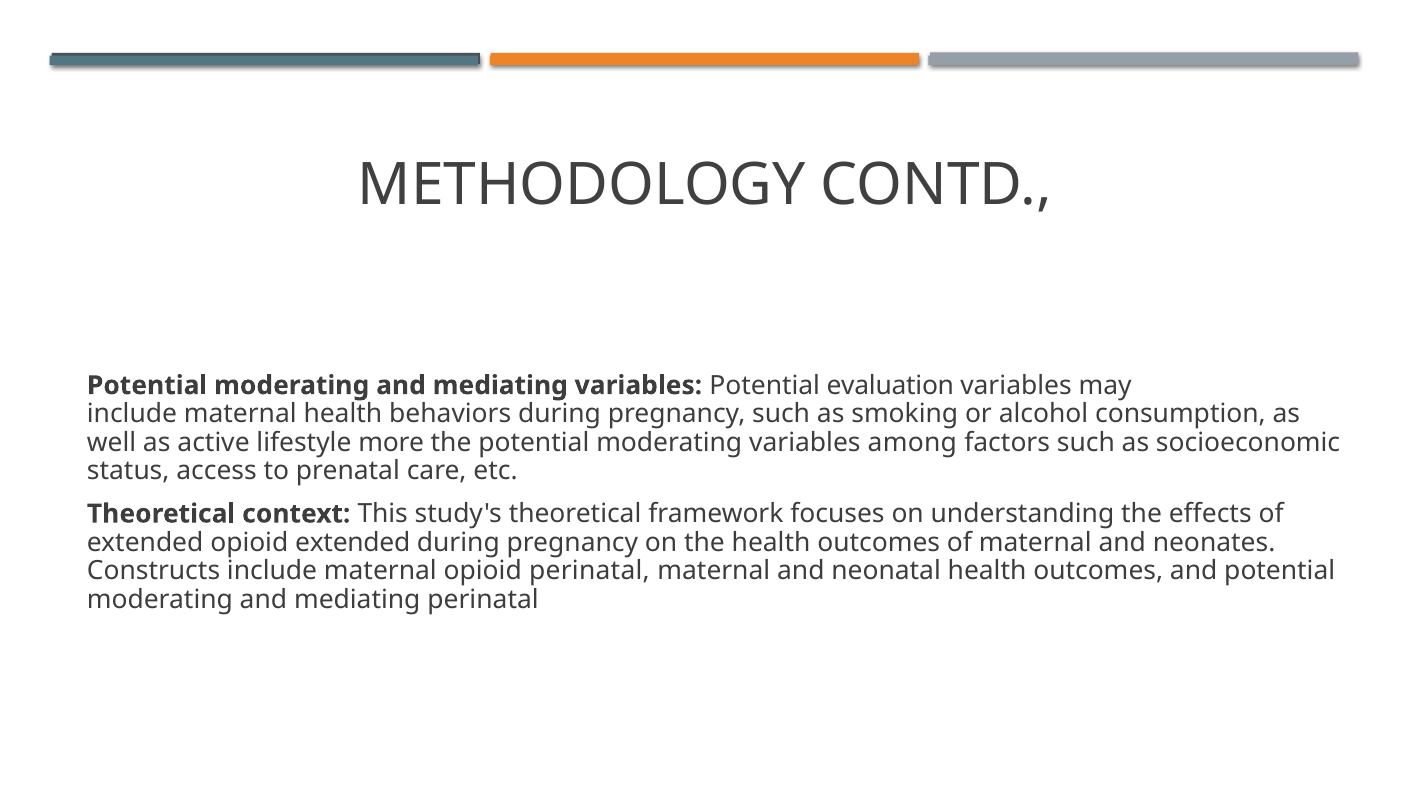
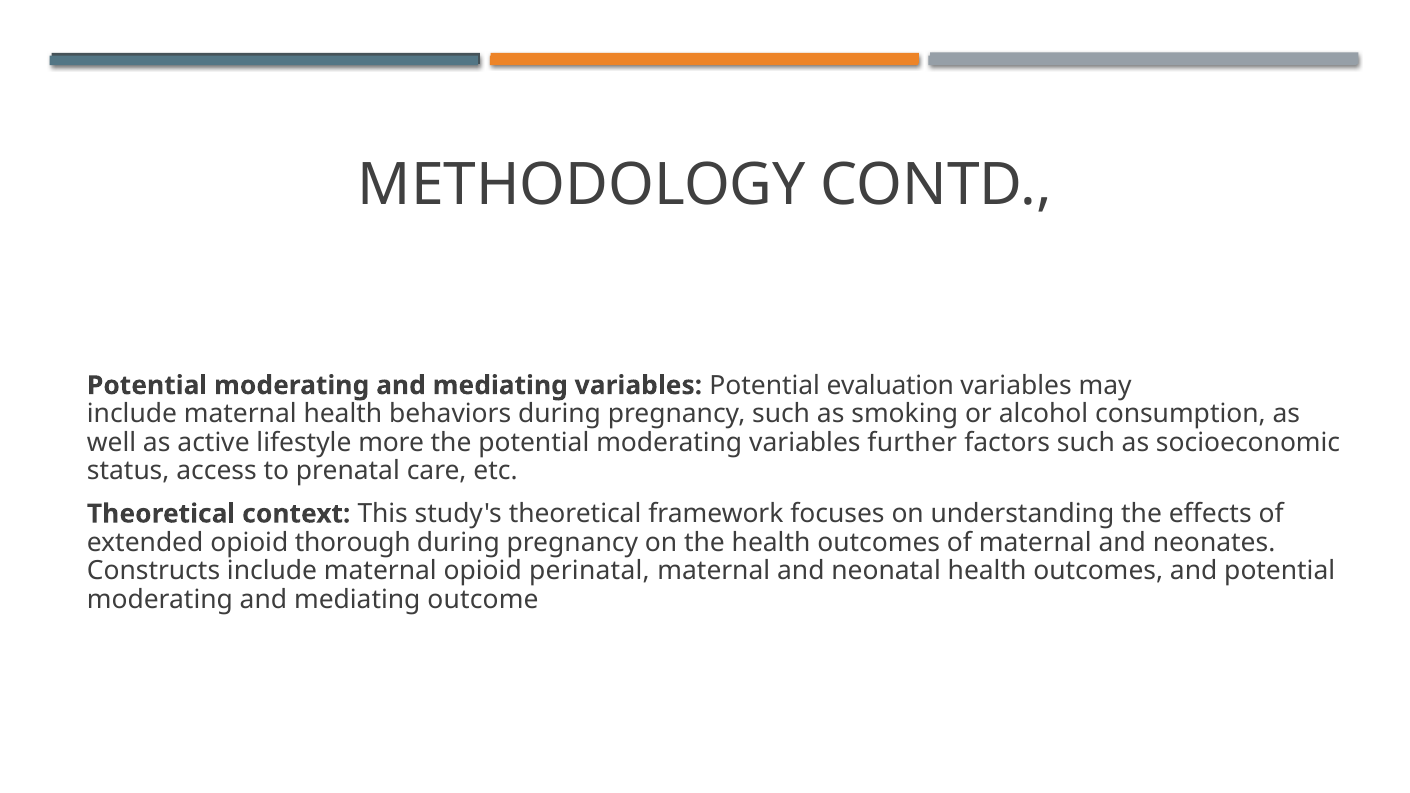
among: among -> further (912, 443)
opioid extended: extended -> thorough (353, 542)
mediating perinatal: perinatal -> outcome (483, 600)
